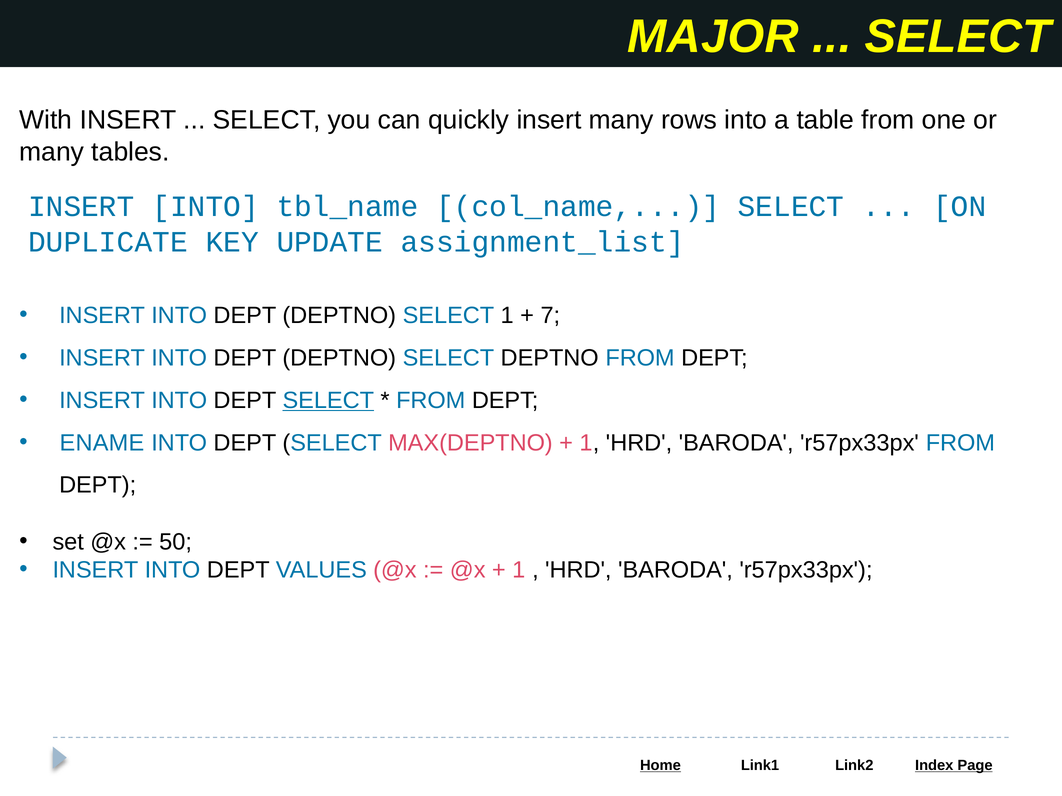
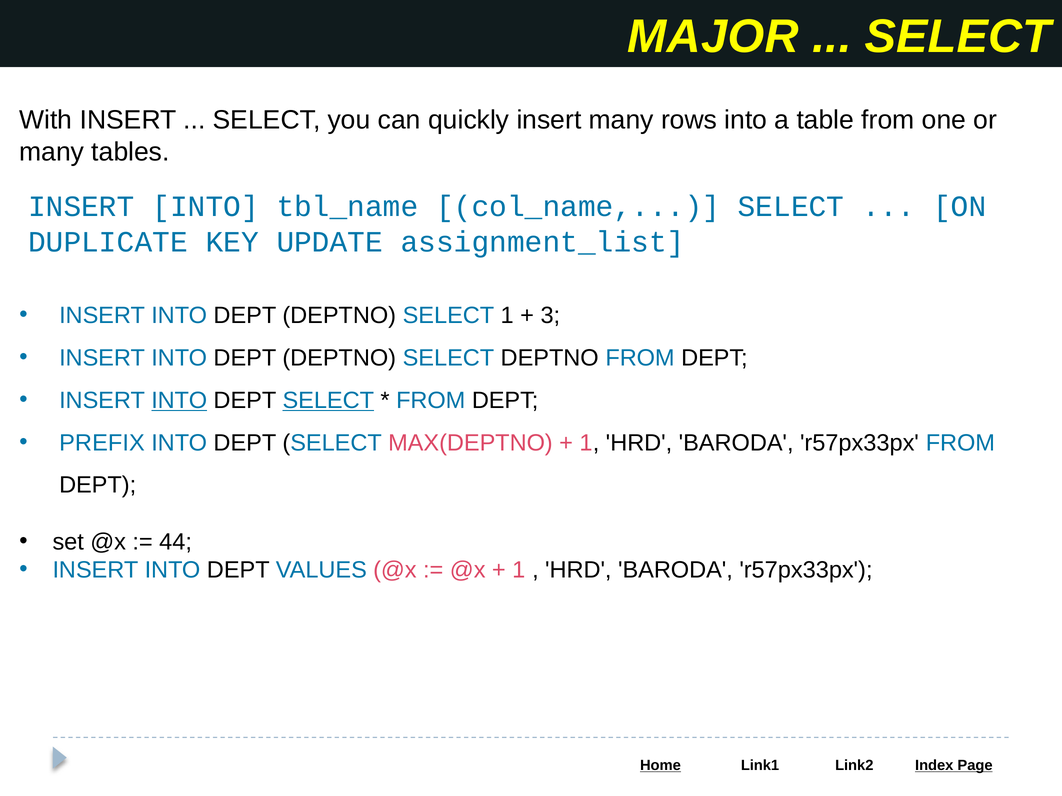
7: 7 -> 3 (550, 316)
INTO underline: none -> present (179, 401)
ENAME: ENAME -> PREFIX (102, 443)
50: 50 -> 44 (176, 542)
